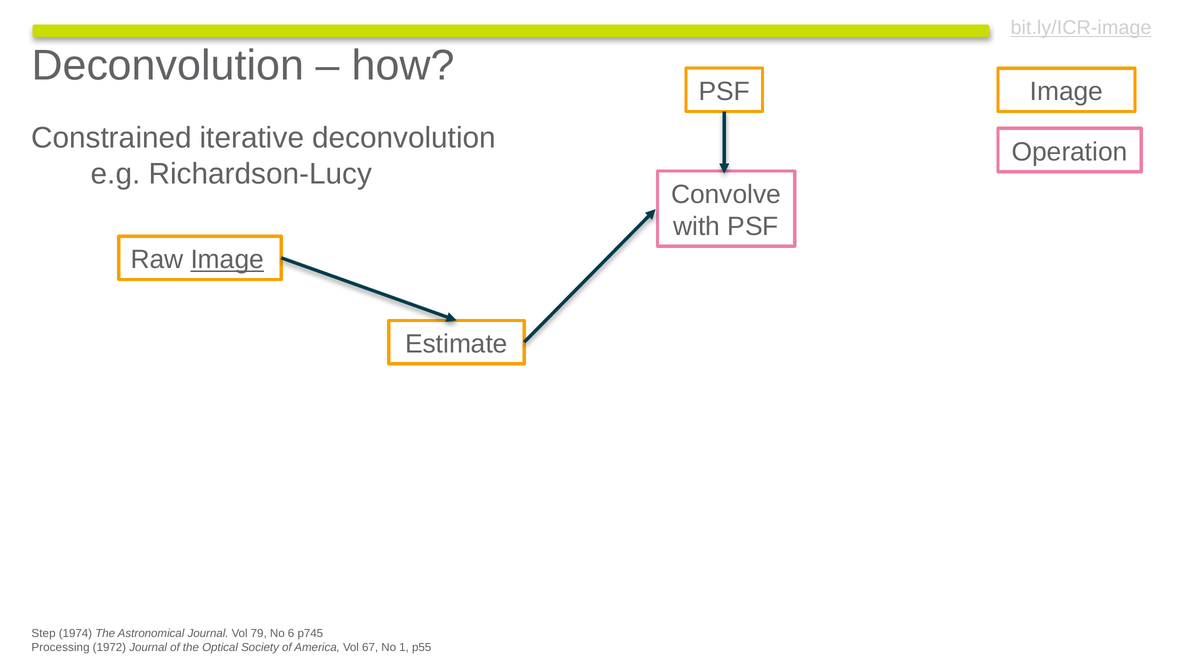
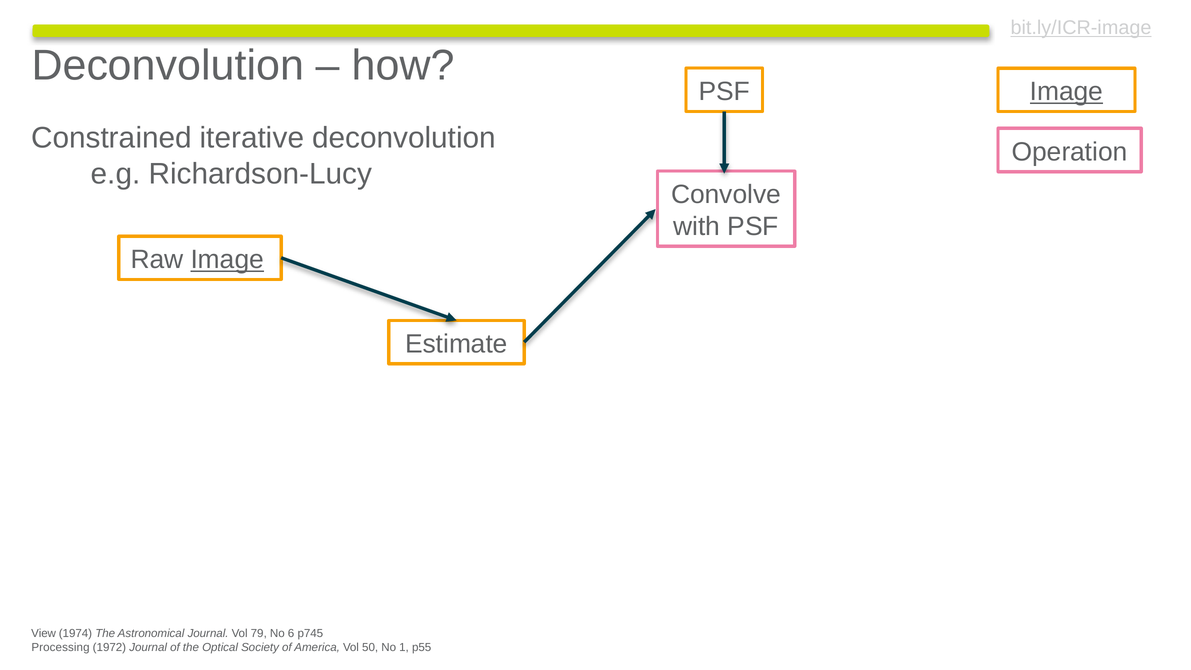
Image underline: none -> present (1066, 92)
Step: Step -> View (44, 633)
67: 67 -> 50 (370, 647)
